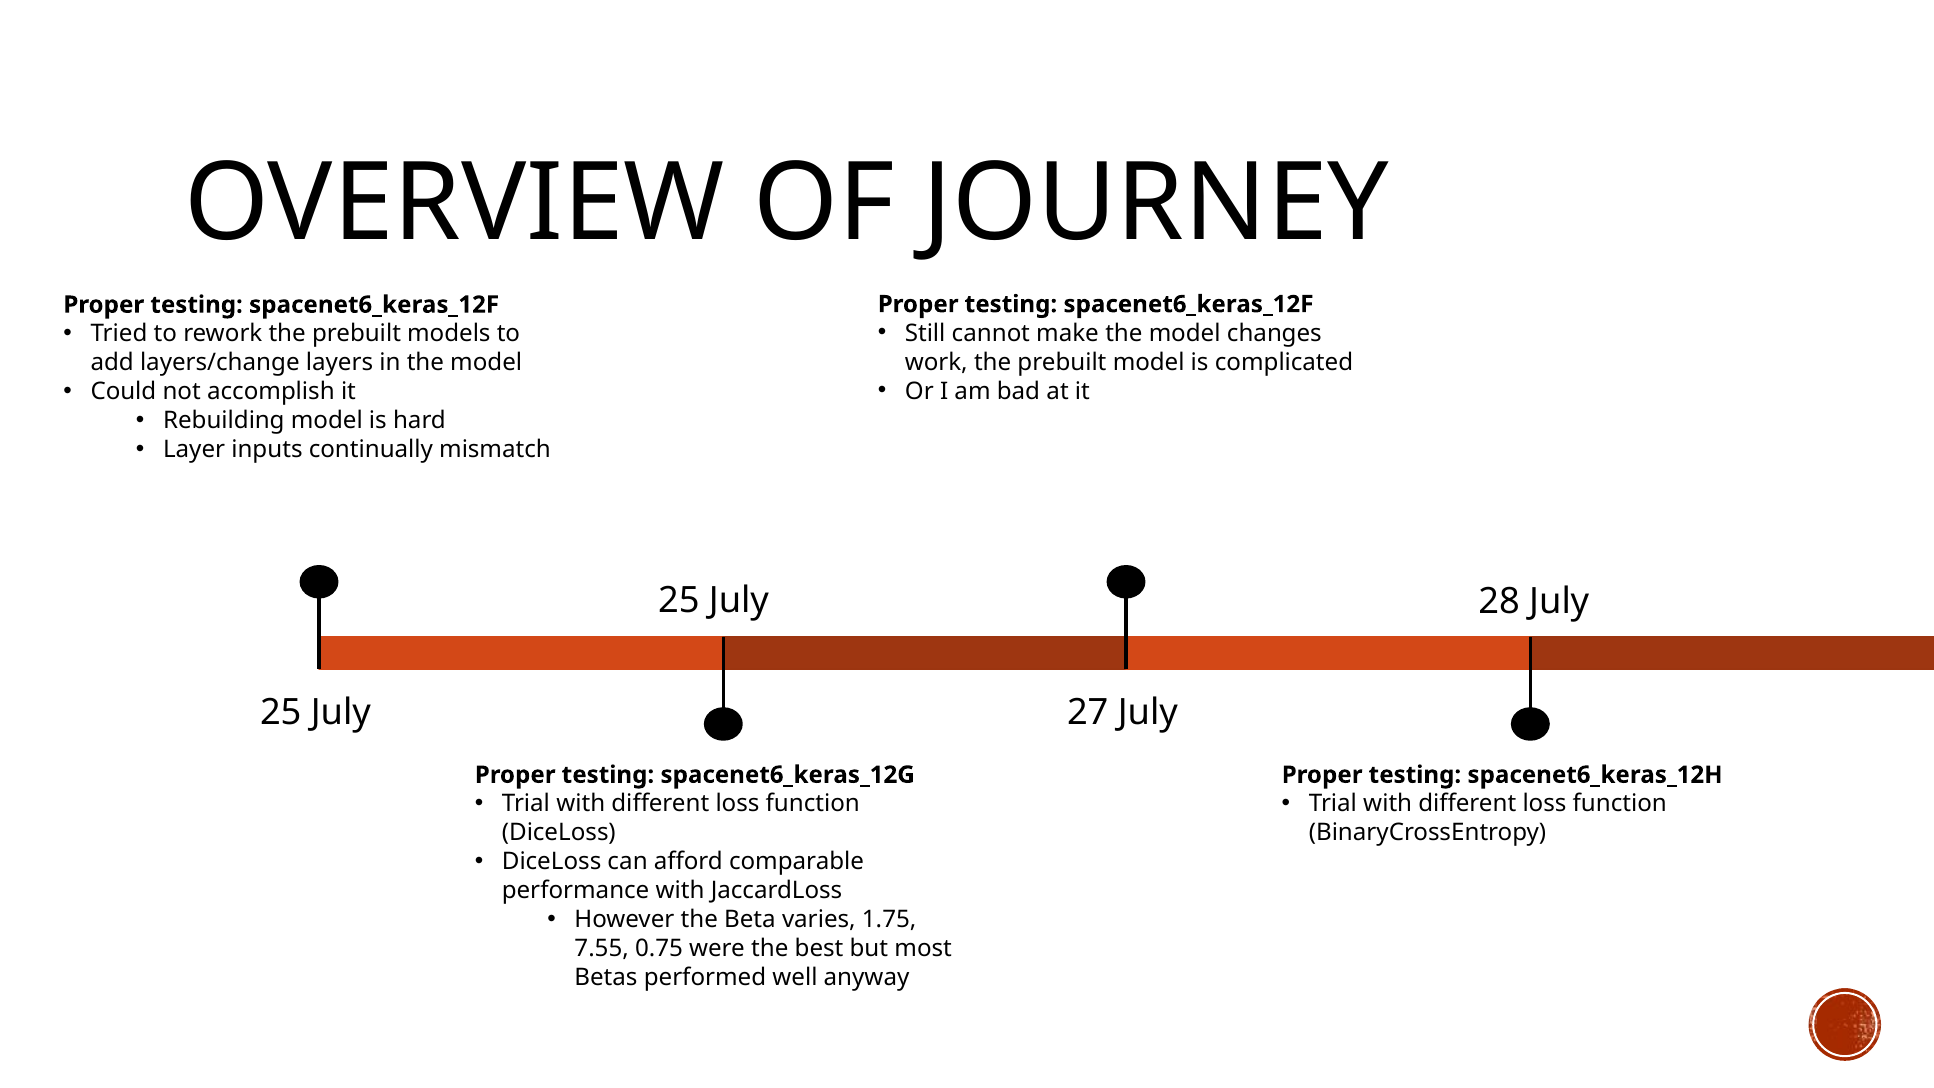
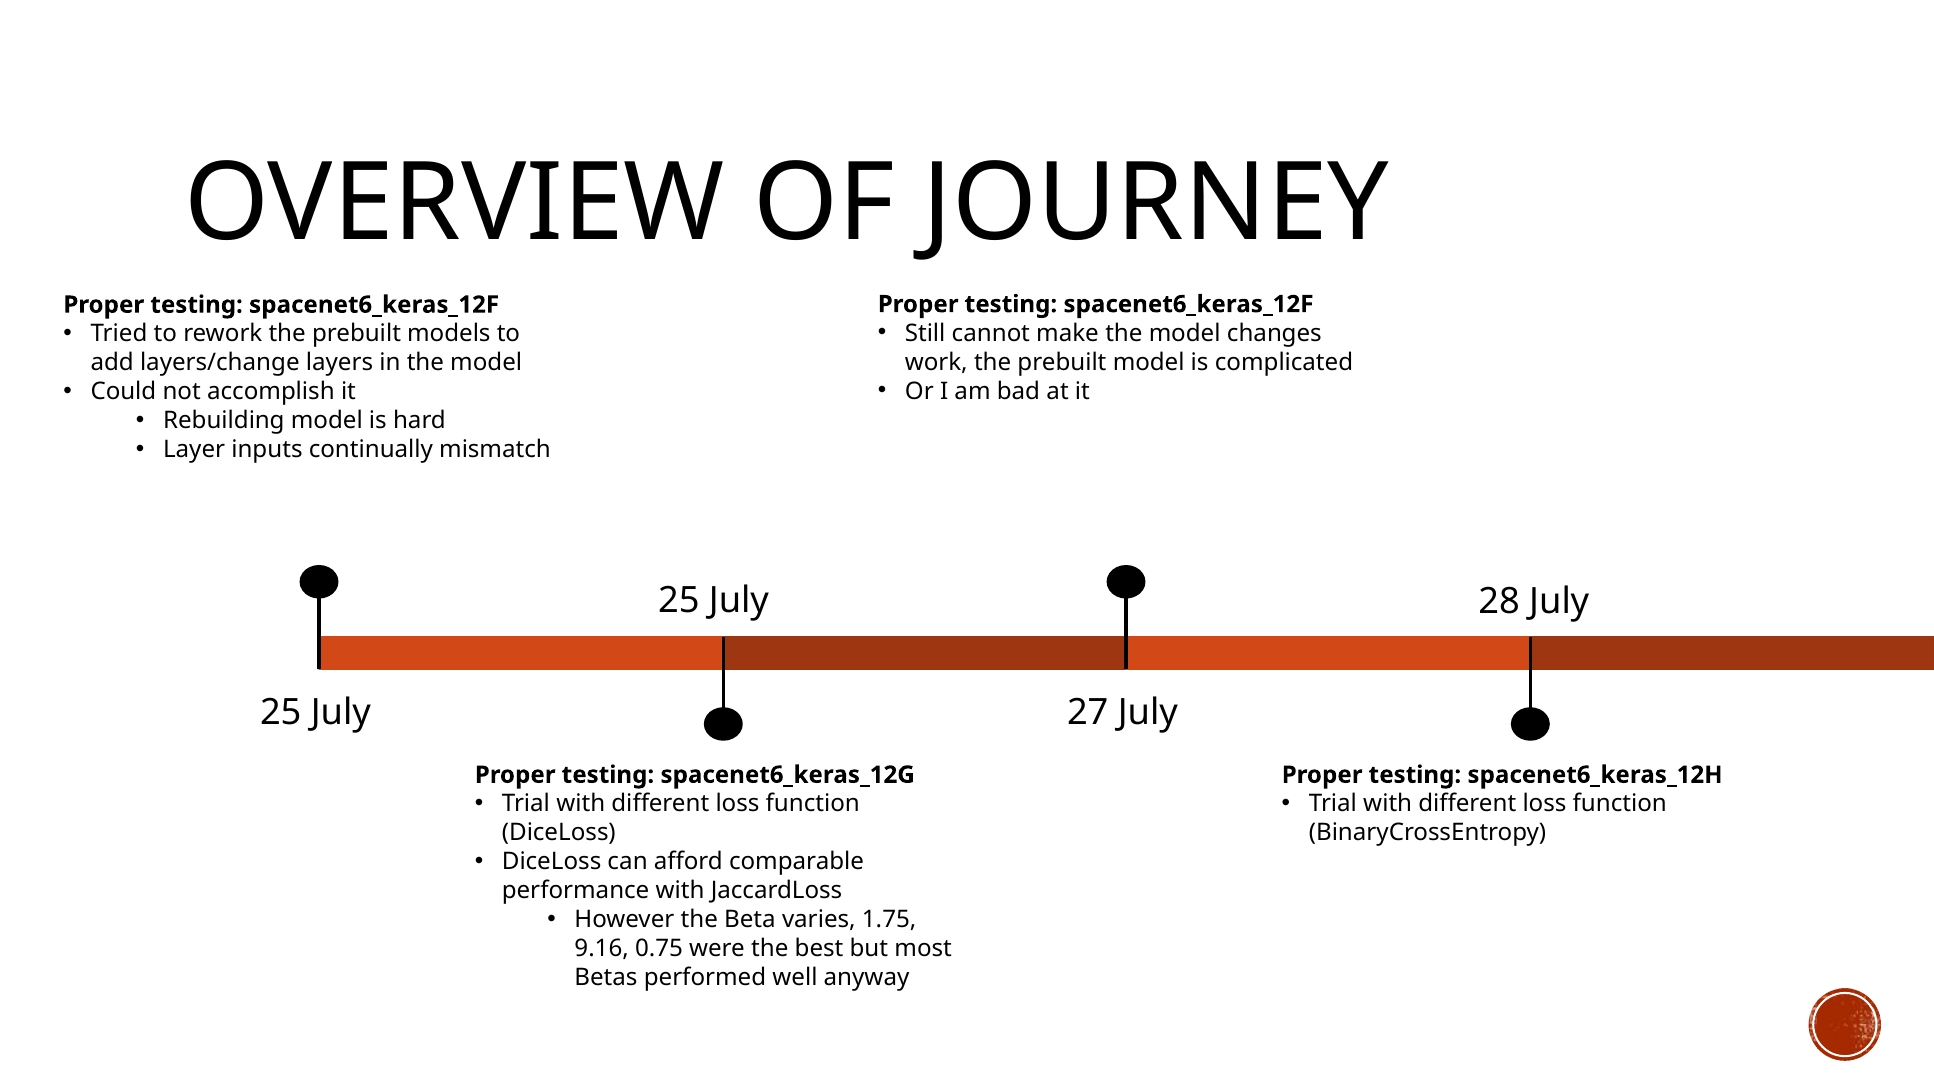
7.55: 7.55 -> 9.16 (602, 949)
